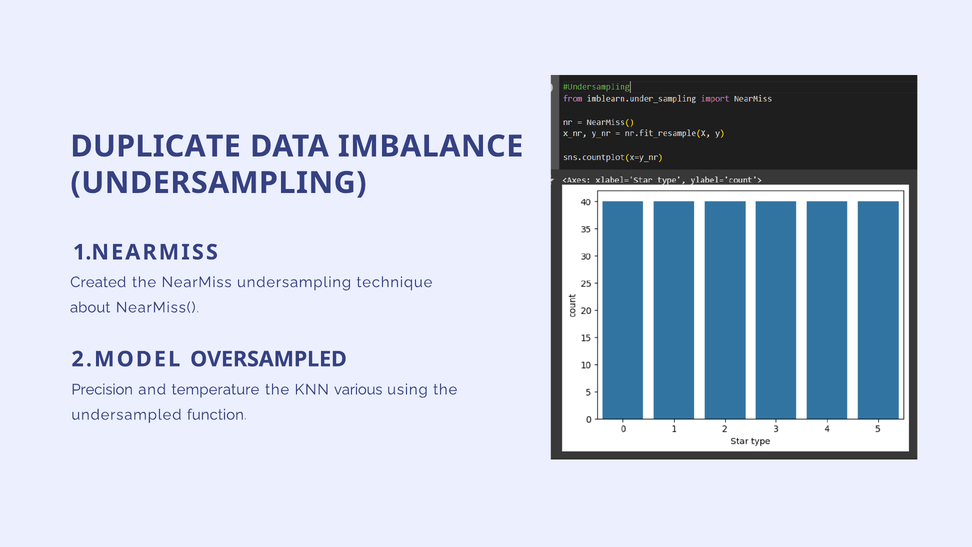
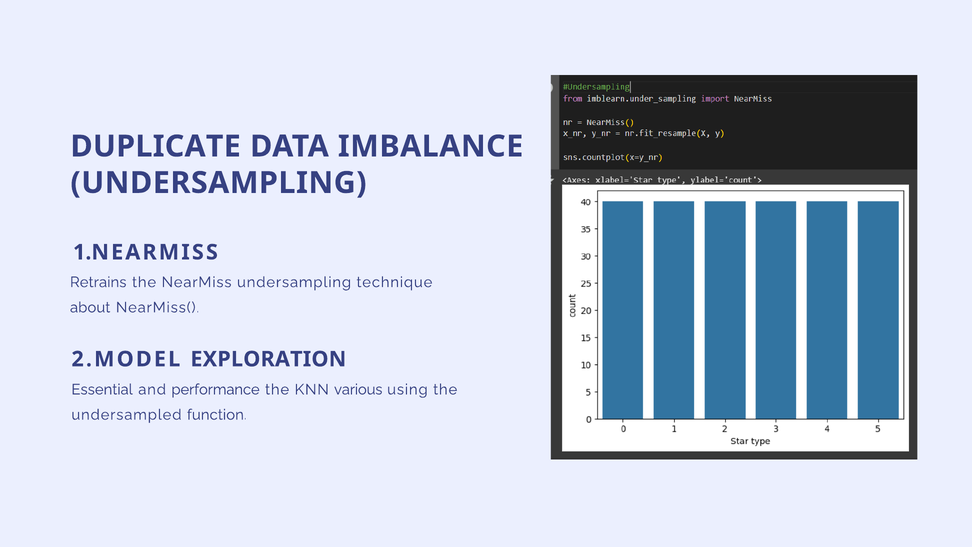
Created: Created -> Retrains (98, 282)
OVERSAMPLED: OVERSAMPLED -> EXPLORATION (268, 359)
Precision: Precision -> Essential (102, 389)
temperature: temperature -> performance (216, 389)
